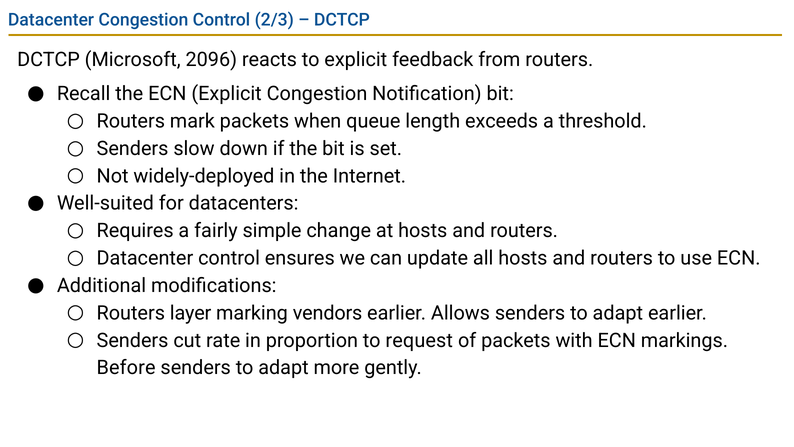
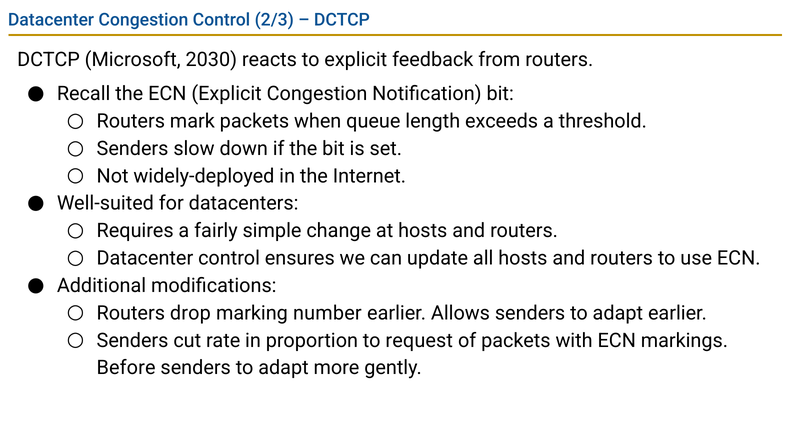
2096: 2096 -> 2030 (211, 60)
layer: layer -> drop (190, 313)
vendors: vendors -> number (327, 313)
